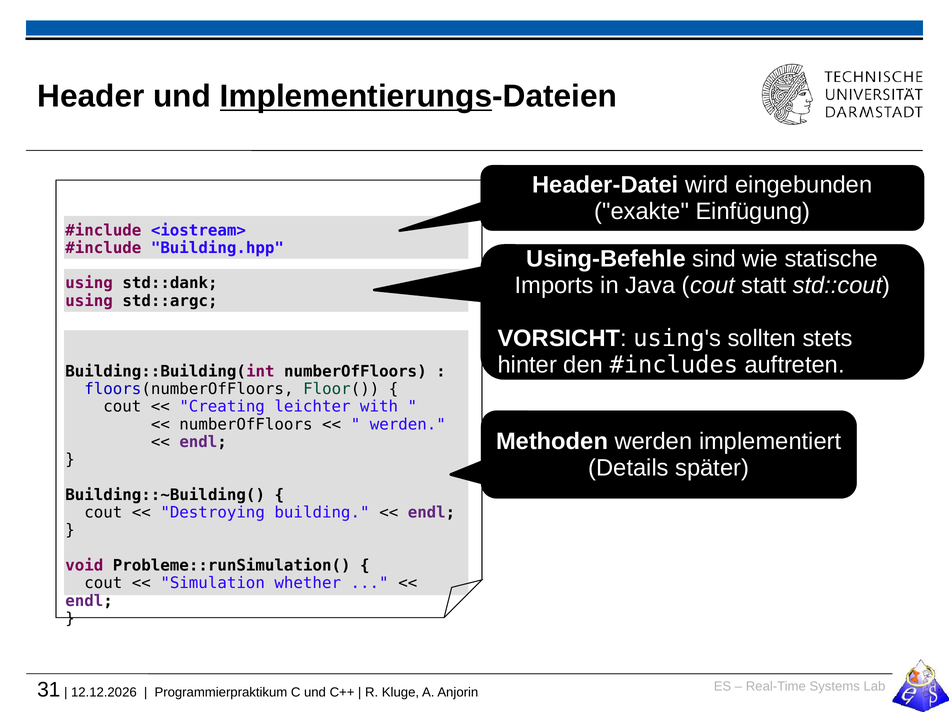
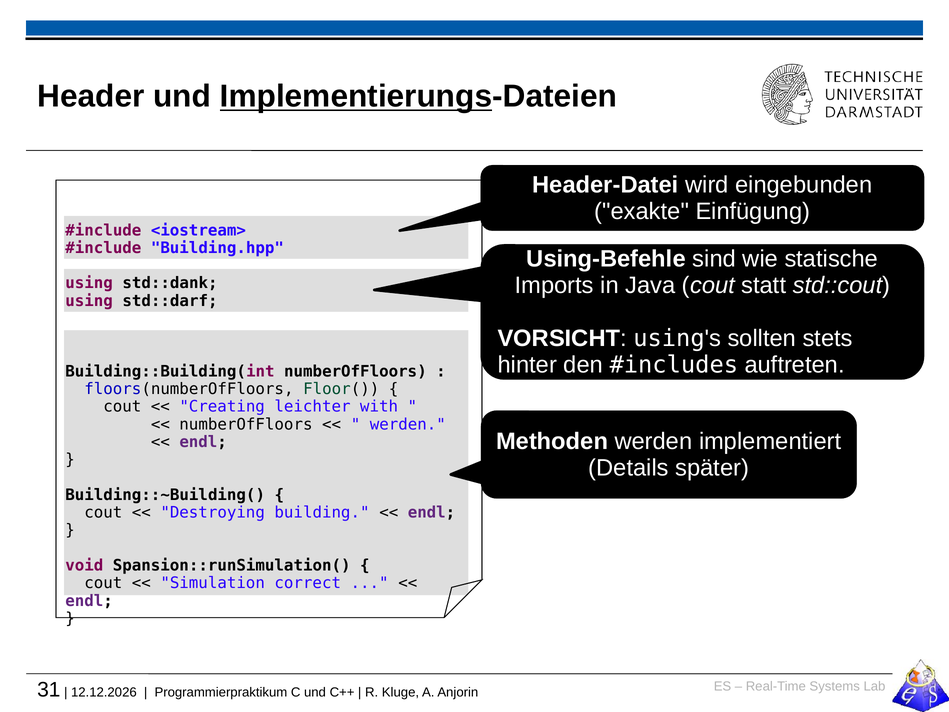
std::argc: std::argc -> std::darf (170, 301)
Probleme::runSimulation(: Probleme::runSimulation( -> Spansion::runSimulation( (232, 565)
whether: whether -> correct (308, 583)
